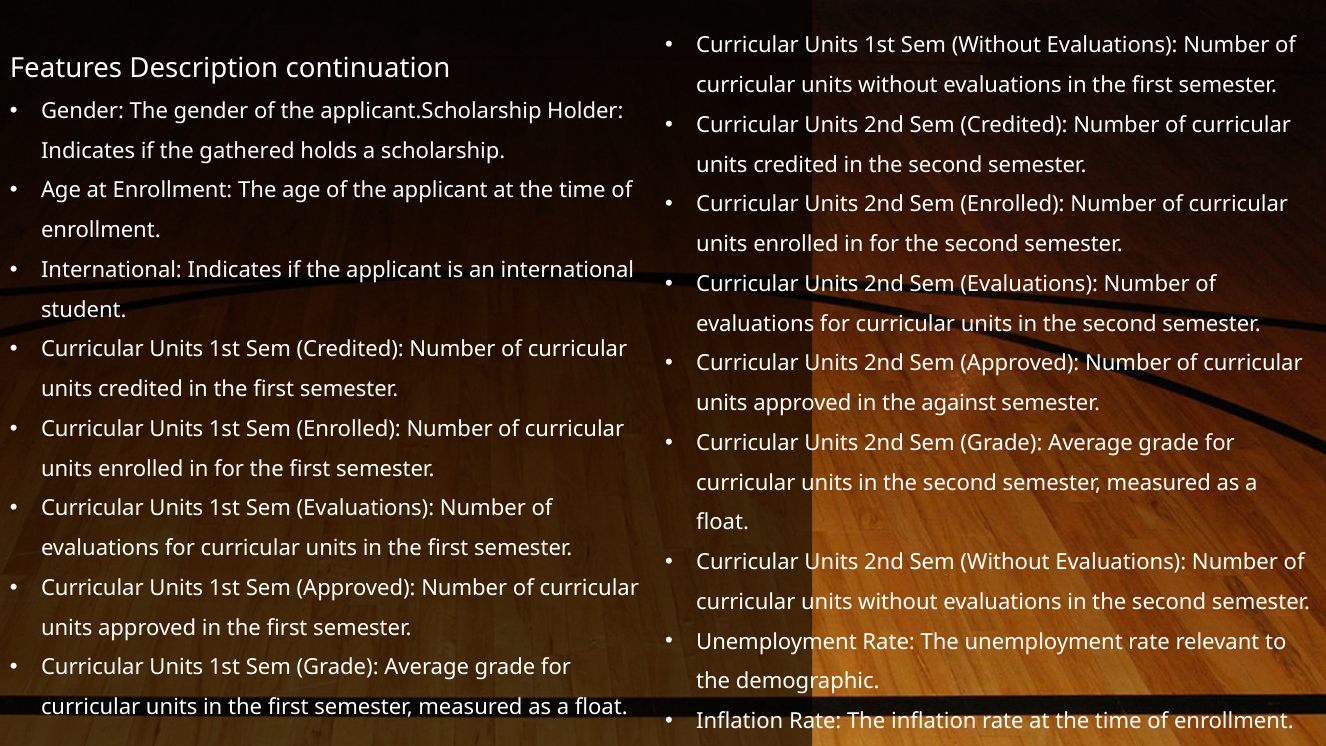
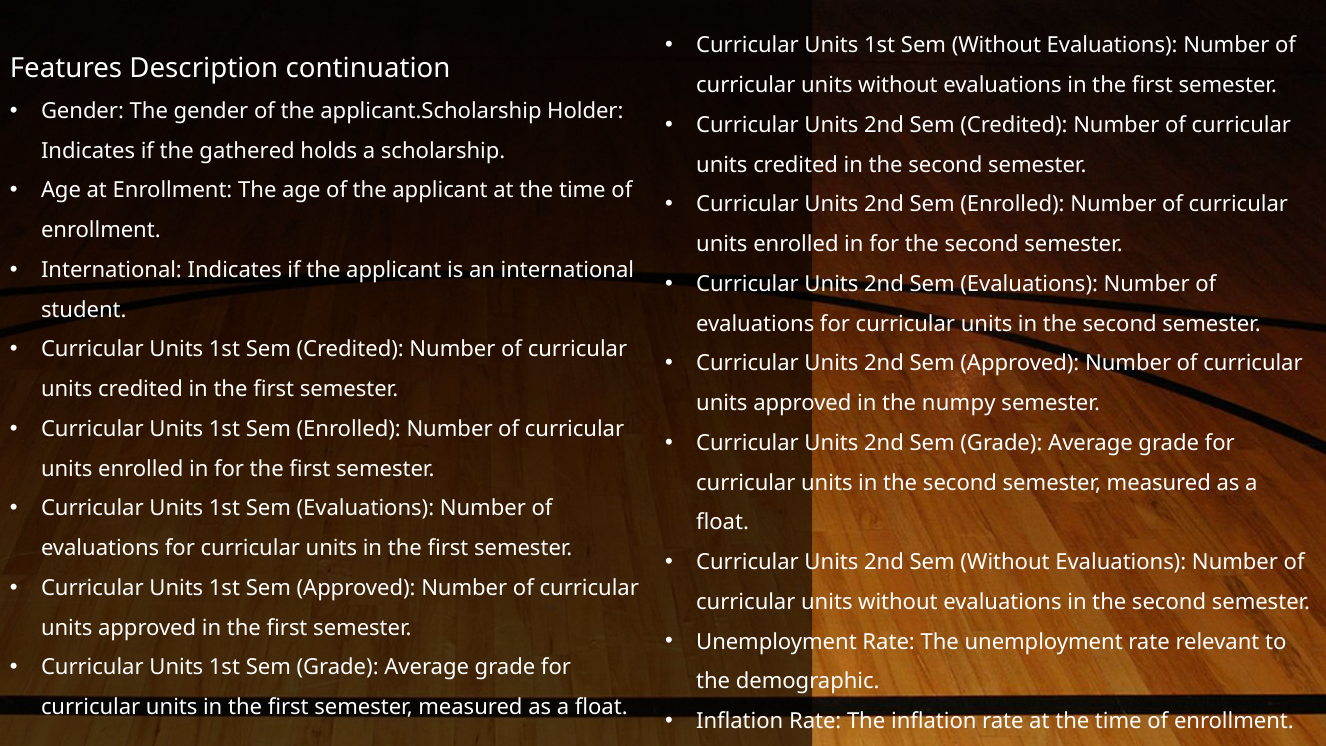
against: against -> numpy (959, 403)
